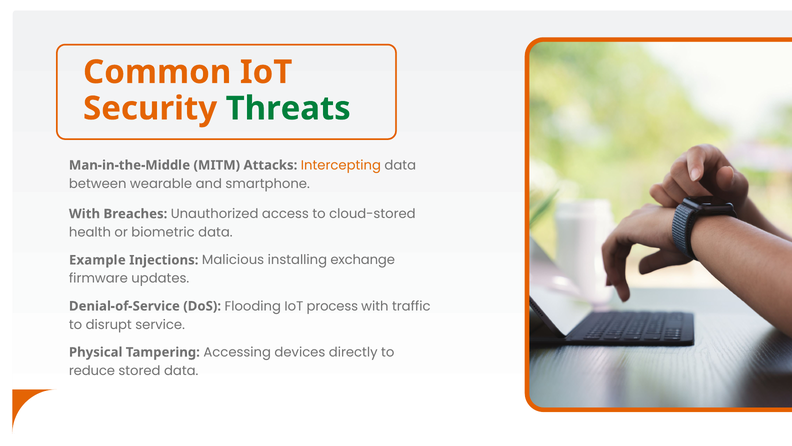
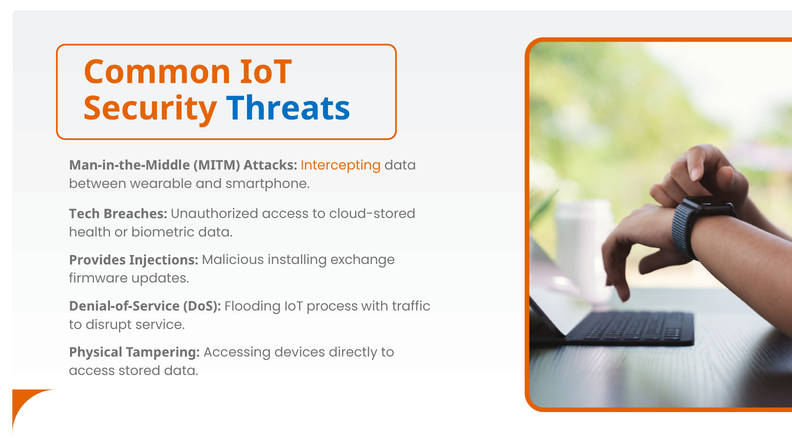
Threats colour: green -> blue (288, 108)
With: With -> Tech (84, 214)
Example: Example -> Provides (97, 260)
reduce: reduce -> access (92, 370)
